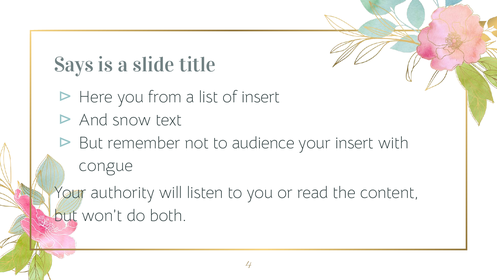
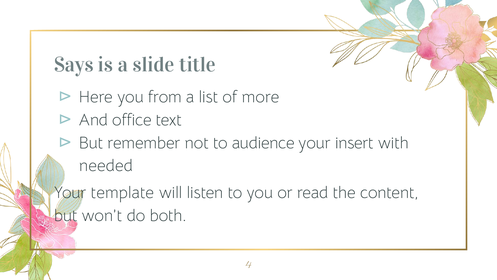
of insert: insert -> more (261, 97)
snow: snow -> office (132, 120)
congue: congue -> needed (106, 166)
authority: authority -> template (123, 193)
